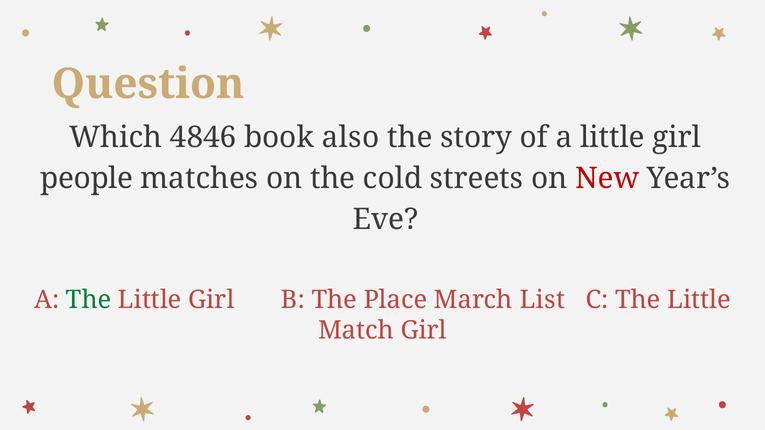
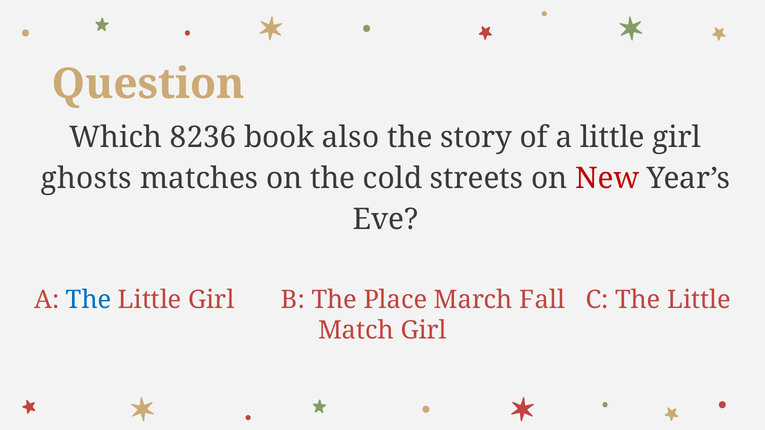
4846: 4846 -> 8236 (203, 137)
people: people -> ghosts (86, 178)
The colour: green -> blue (89, 300)
List: List -> Fall (542, 300)
